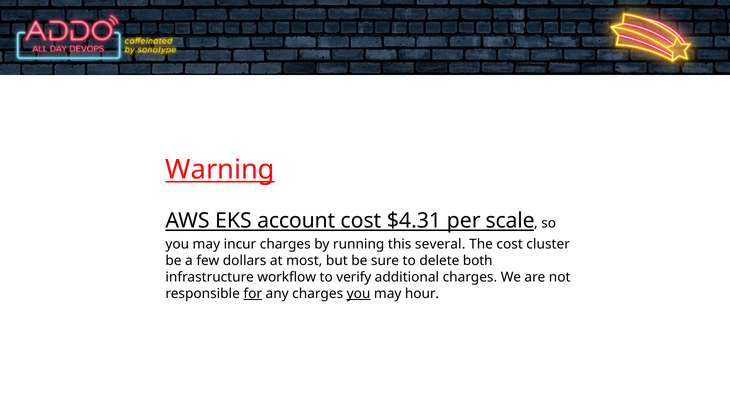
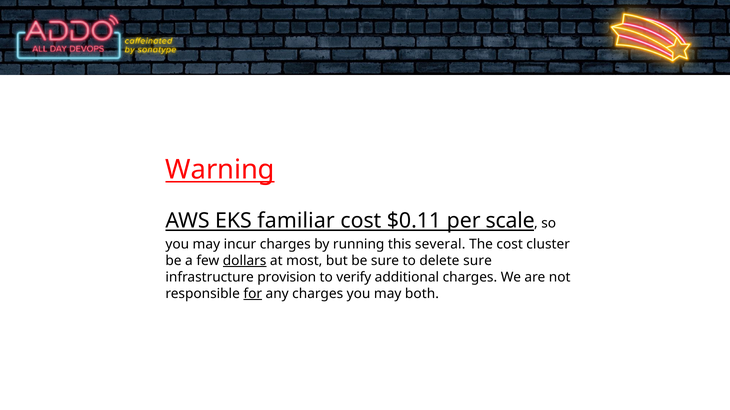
account: account -> familiar (296, 221)
$4.31: $4.31 -> $0.11 (414, 221)
dollars underline: none -> present (245, 261)
delete both: both -> sure (478, 261)
workflow: workflow -> provision (287, 278)
you underline: present -> none (359, 294)
hour: hour -> both (422, 294)
